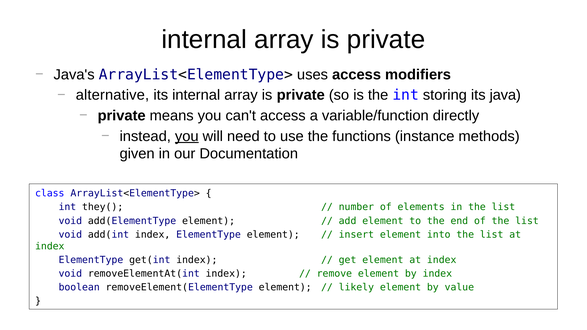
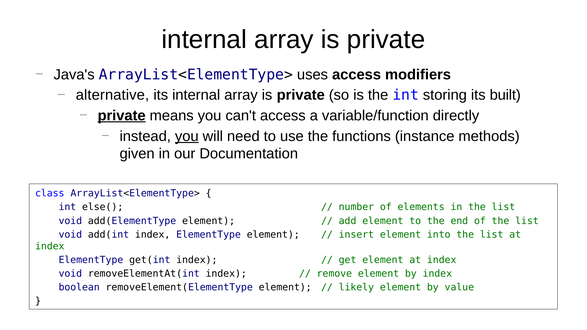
java: java -> built (505, 95)
private underline: none -> present (122, 116)
they(: they( -> else( (103, 207)
